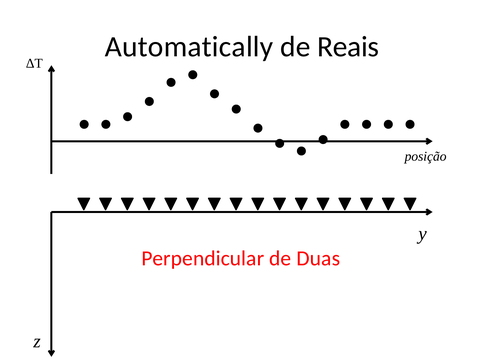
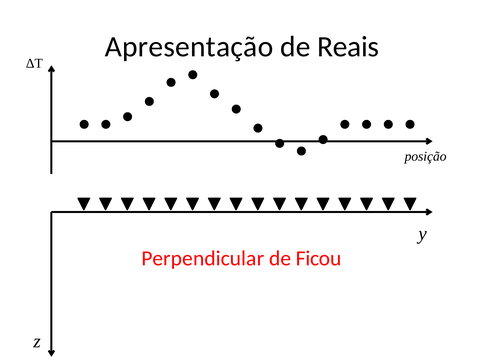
Automatically: Automatically -> Apresentação (189, 47)
Duas: Duas -> Ficou (319, 258)
